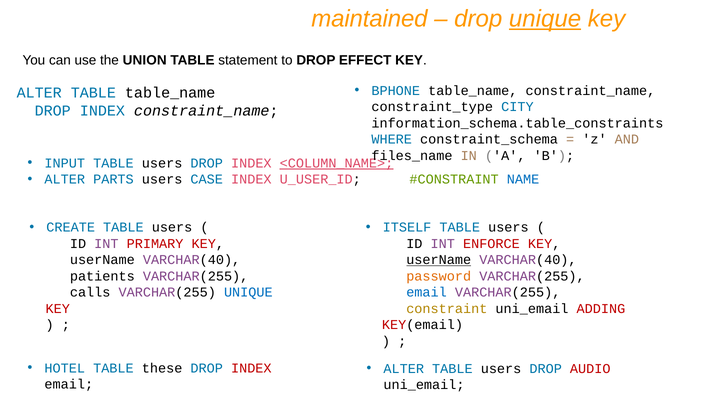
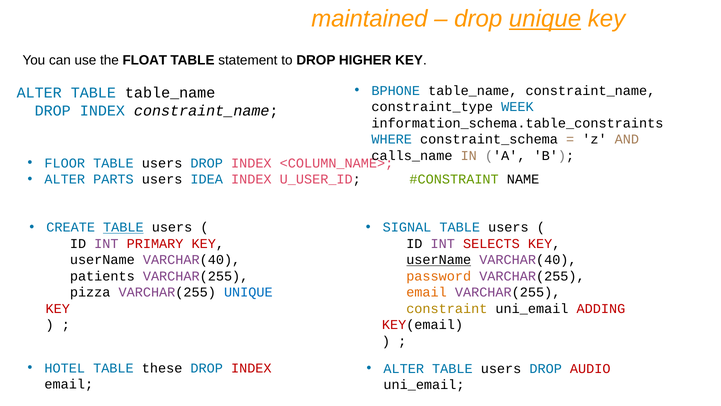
UNION: UNION -> FLOAT (145, 60)
EFFECT: EFFECT -> HIGHER (365, 60)
CITY: CITY -> WEEK (517, 107)
files_name: files_name -> calls_name (412, 155)
INPUT: INPUT -> FLOOR (65, 163)
<COLUMN_NAME> underline: present -> none (336, 163)
CASE: CASE -> IDEA (207, 179)
NAME colour: blue -> black (523, 179)
TABLE underline: none -> present (123, 227)
ITSELF: ITSELF -> SIGNAL (407, 227)
ENFORCE: ENFORCE -> SELECTS (491, 243)
calls: calls -> pizza (90, 292)
email colour: blue -> orange (427, 292)
